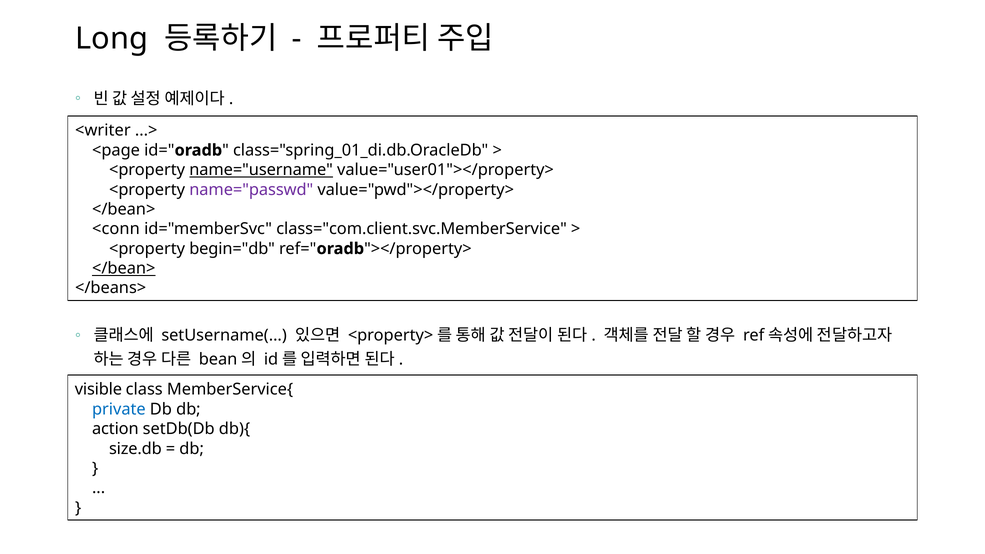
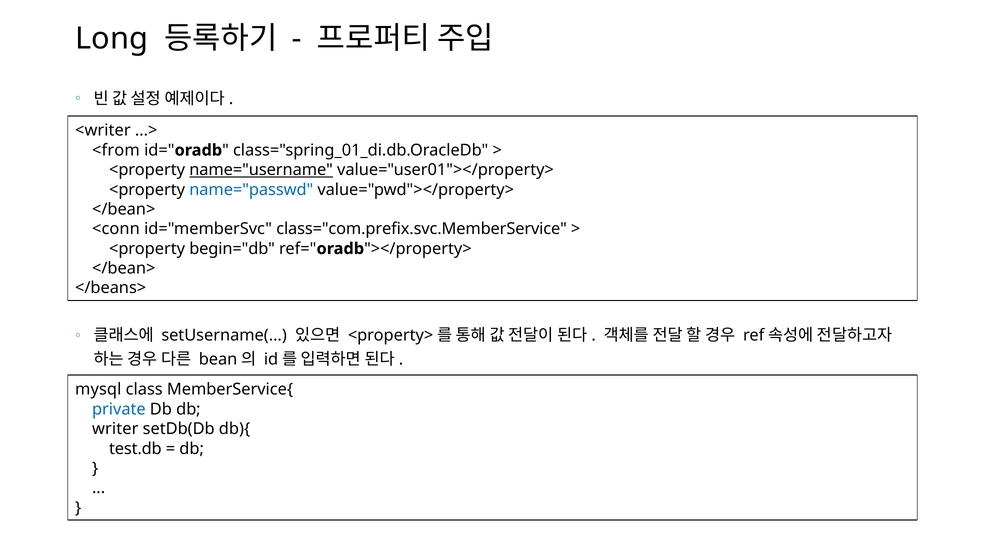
<page: <page -> <from (116, 150)
name="passwd colour: purple -> blue (251, 190)
class="com.client.svc.MemberService: class="com.client.svc.MemberService -> class="com.prefix.svc.MemberService (422, 229)
</bean> underline: present -> none (124, 268)
visible: visible -> mysql (98, 390)
action: action -> writer (115, 429)
size.db: size.db -> test.db (135, 449)
